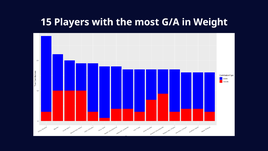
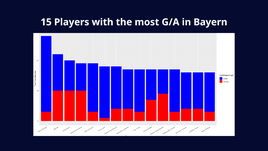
Weight: Weight -> Bayern (210, 22)
